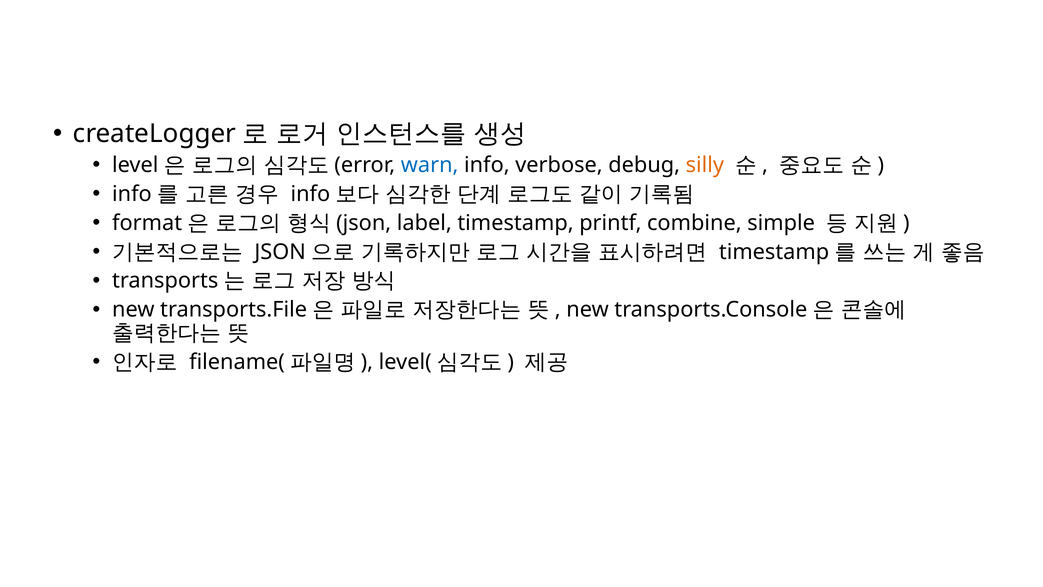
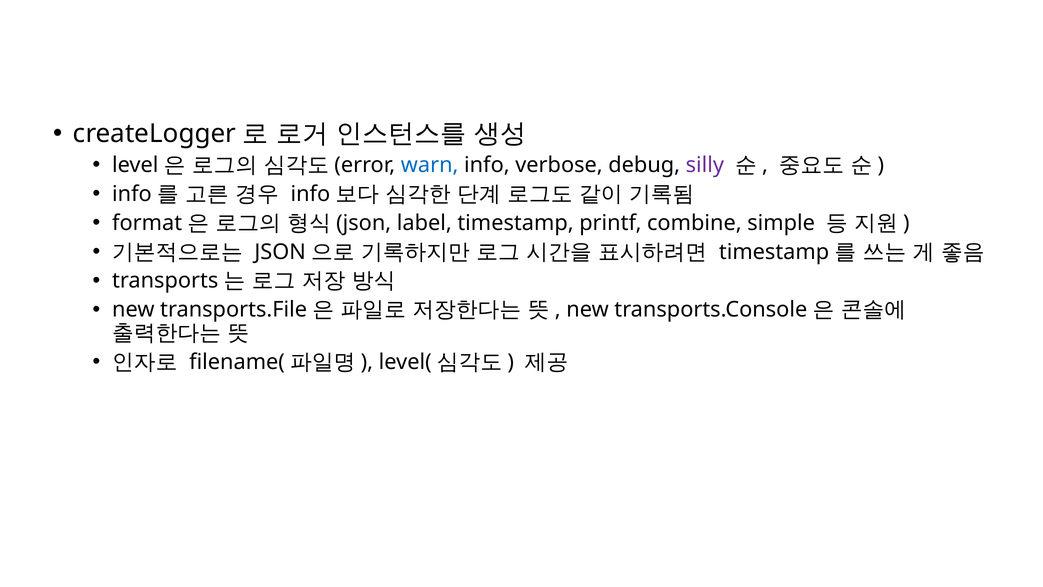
silly colour: orange -> purple (705, 165)
